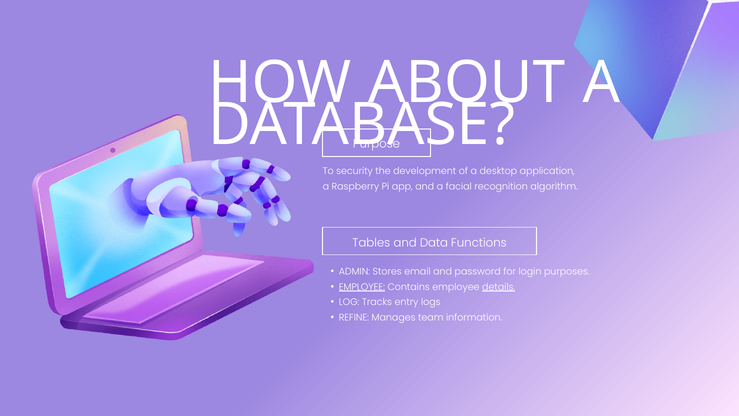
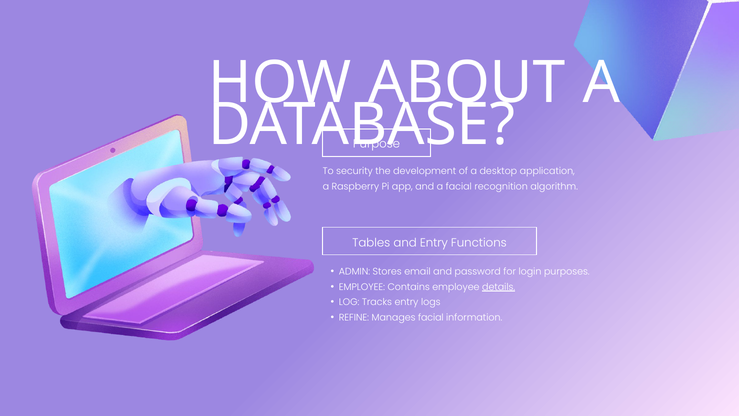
and Data: Data -> Entry (434, 243)
EMPLOYEE underline: present -> none (362, 287)
Manages team: team -> facial (431, 317)
